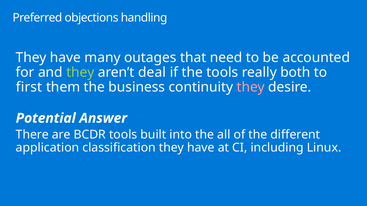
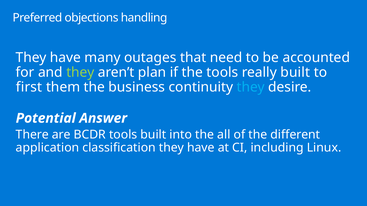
deal: deal -> plan (152, 73)
really both: both -> built (295, 73)
they colour: pink -> light blue (251, 87)
